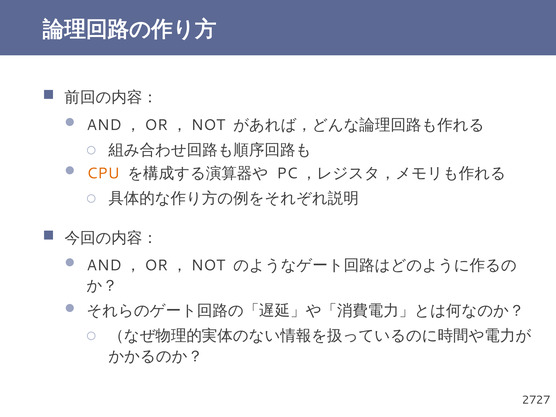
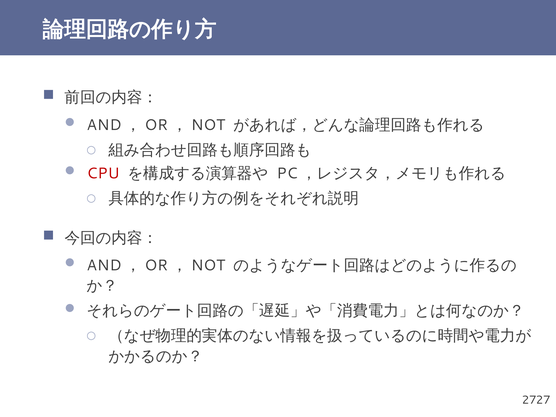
CPU colour: orange -> red (103, 173)
